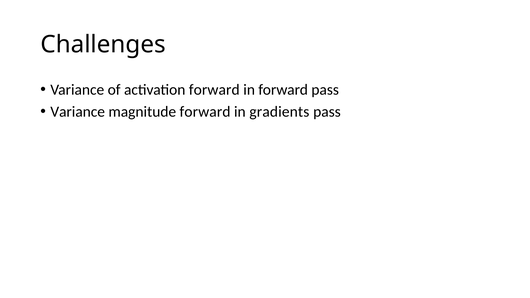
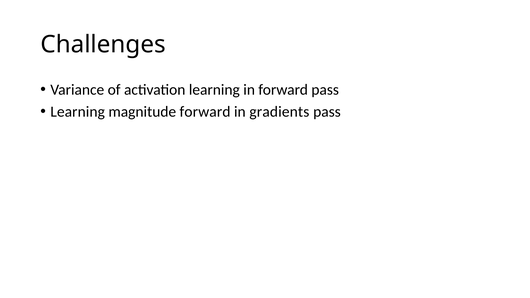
activation forward: forward -> learning (214, 90)
Variance: Variance -> Learning (78, 112)
